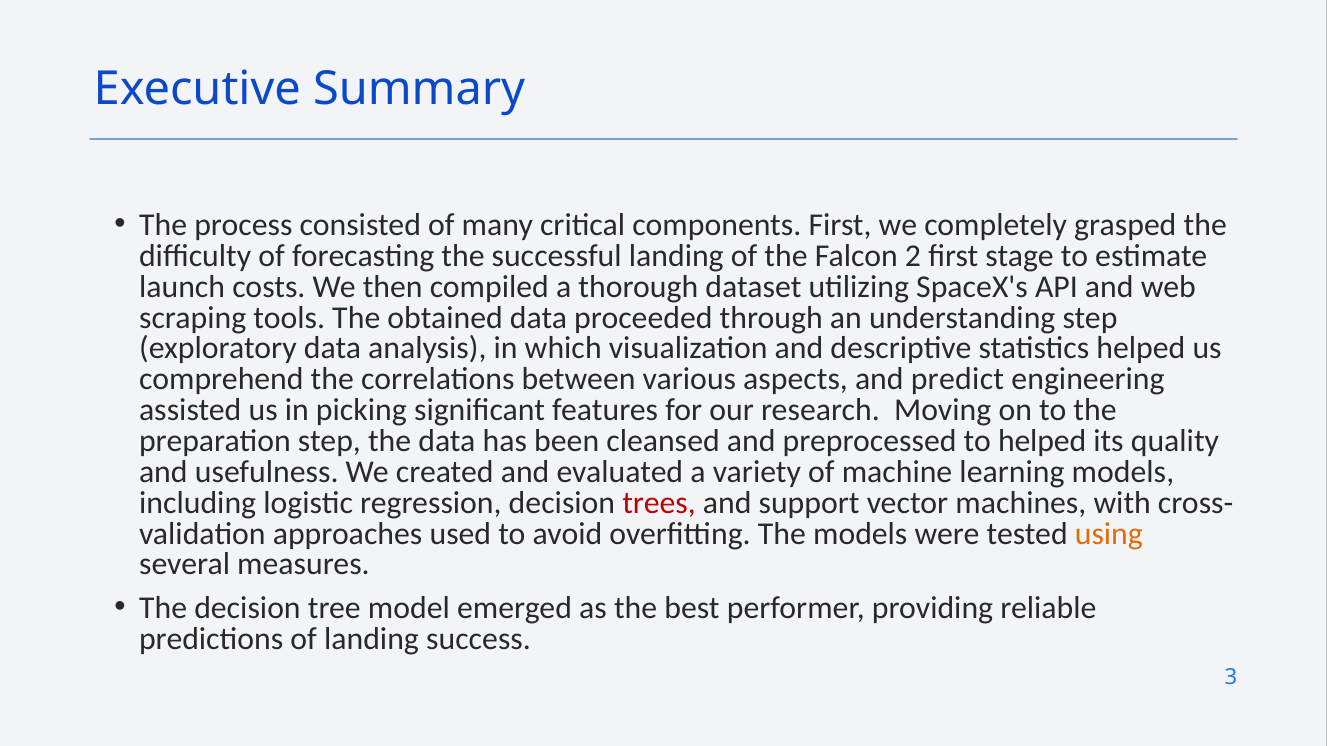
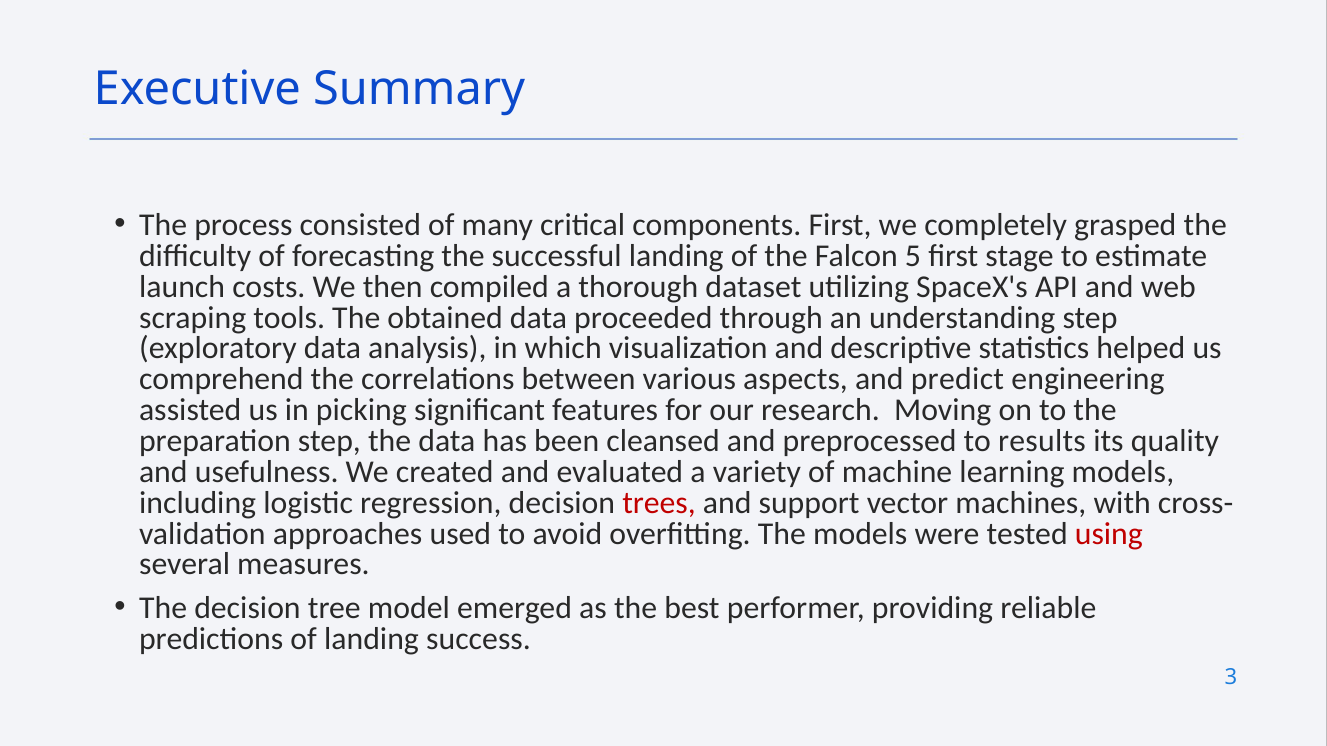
2: 2 -> 5 (913, 256)
to helped: helped -> results (1042, 441)
using colour: orange -> red (1109, 534)
